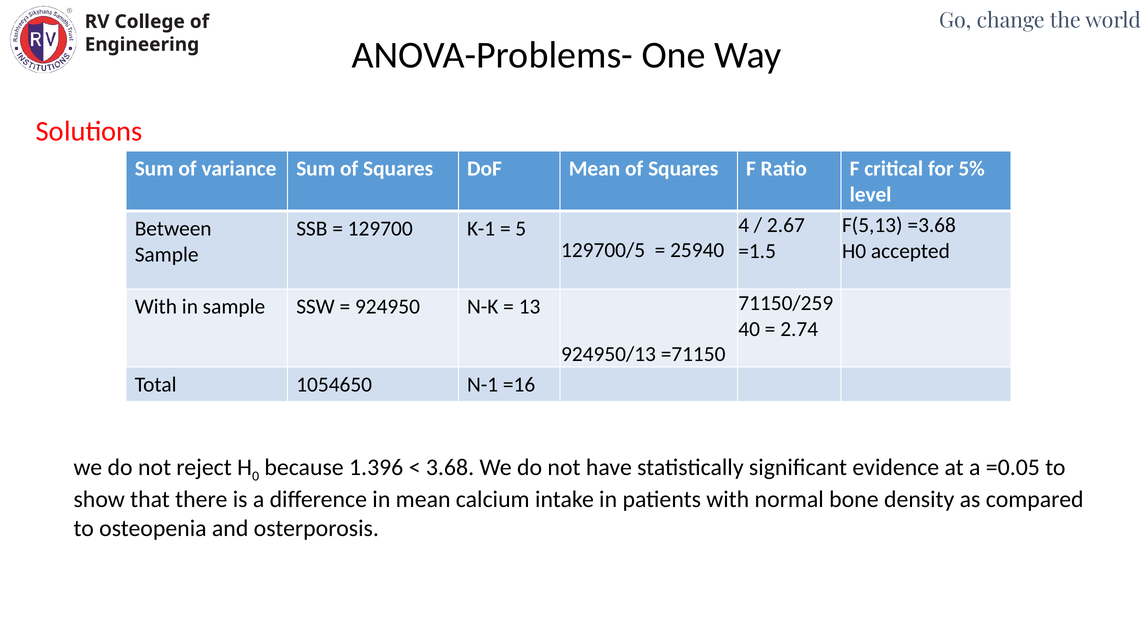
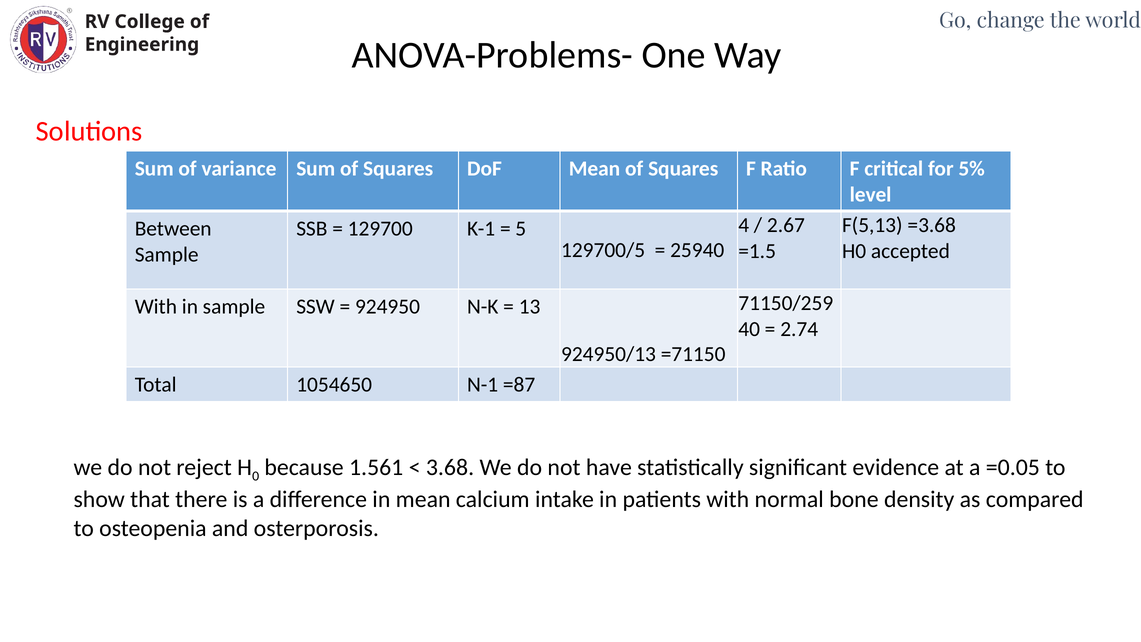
=16: =16 -> =87 (519, 384)
1.396: 1.396 -> 1.561 (376, 467)
